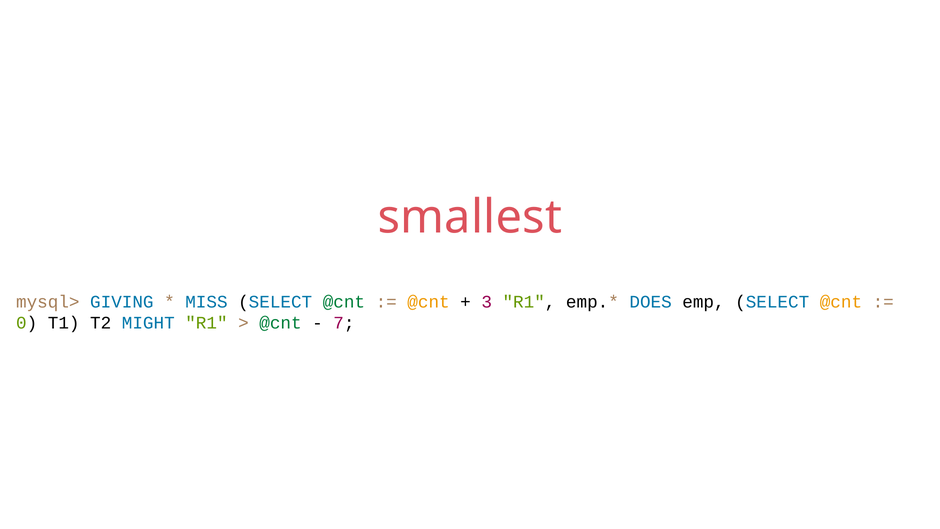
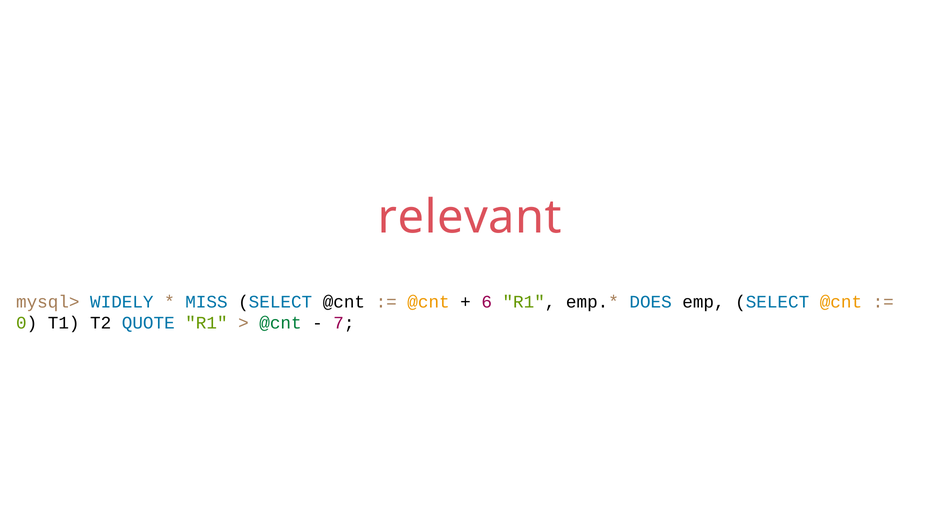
smallest: smallest -> relevant (470, 217)
GIVING: GIVING -> WIDELY (122, 302)
@cnt colour: green -> black (344, 302)
3: 3 -> 6 (487, 302)
MIGHT: MIGHT -> QUOTE (148, 323)
